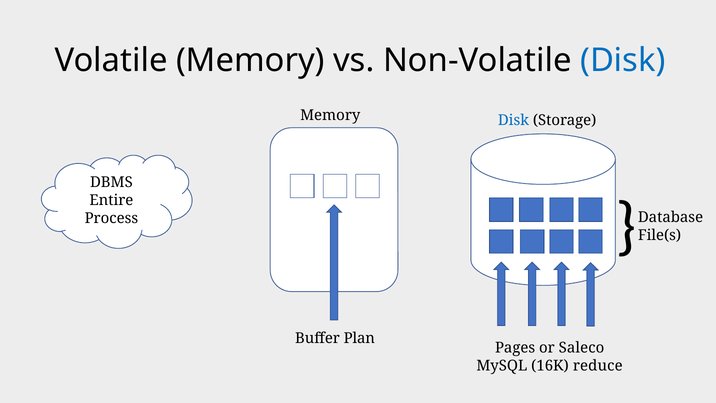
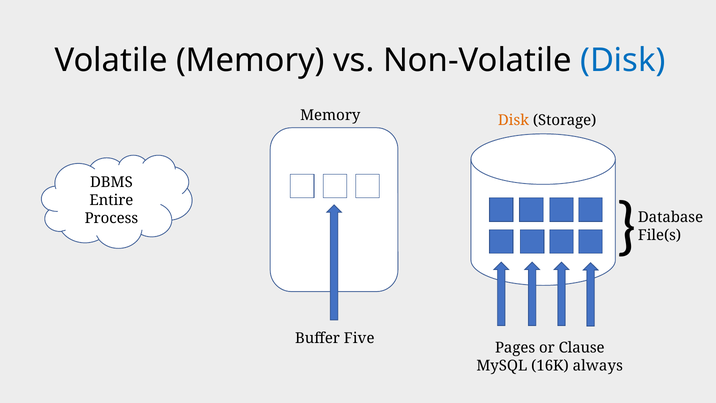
Disk colour: blue -> orange (513, 120)
Plan: Plan -> Five (359, 338)
Saleco: Saleco -> Clause (582, 348)
reduce: reduce -> always (598, 366)
